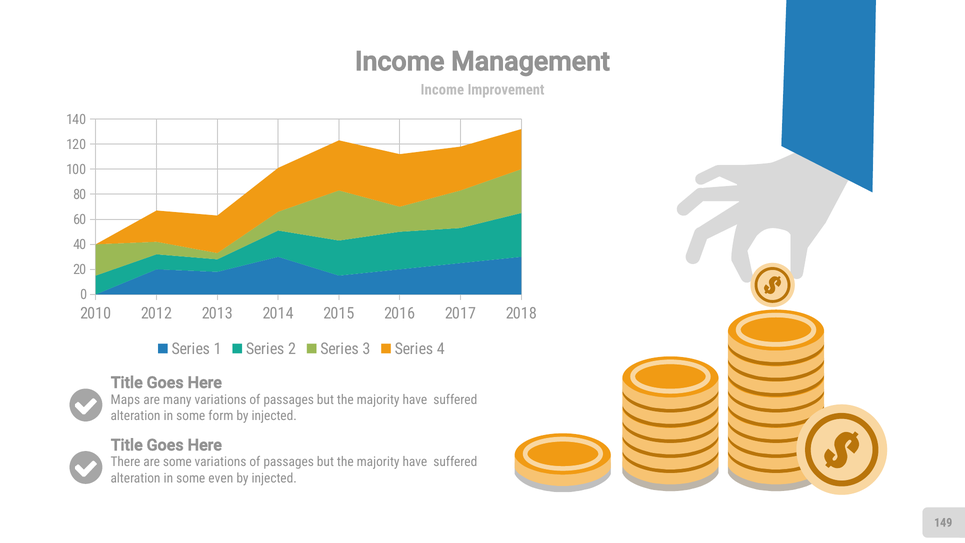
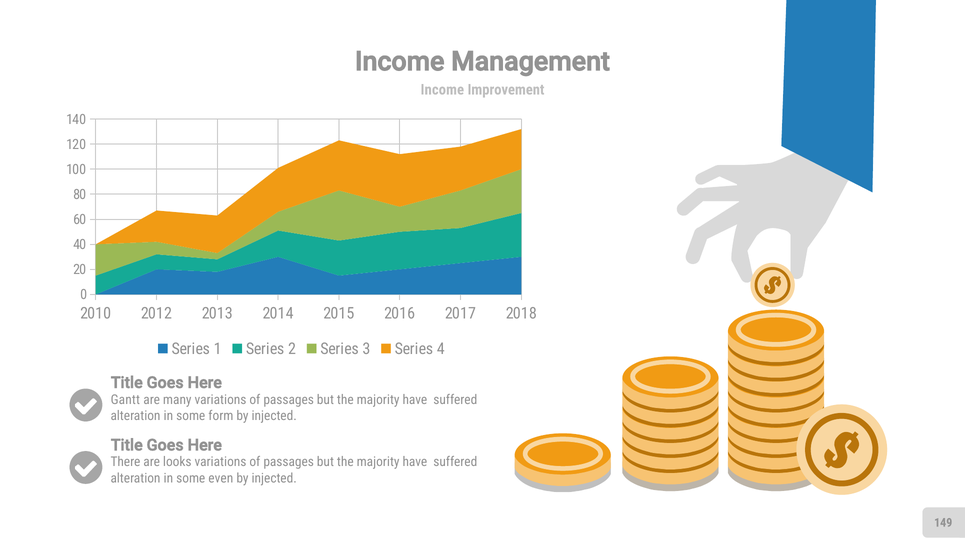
Maps: Maps -> Gantt (125, 399)
are some: some -> looks (177, 462)
